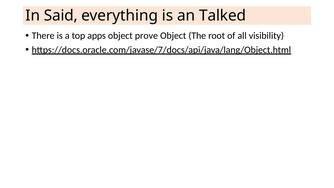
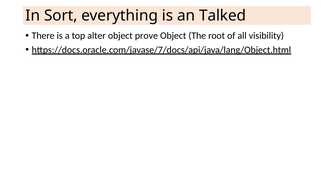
Said: Said -> Sort (61, 16)
apps: apps -> alter (97, 36)
